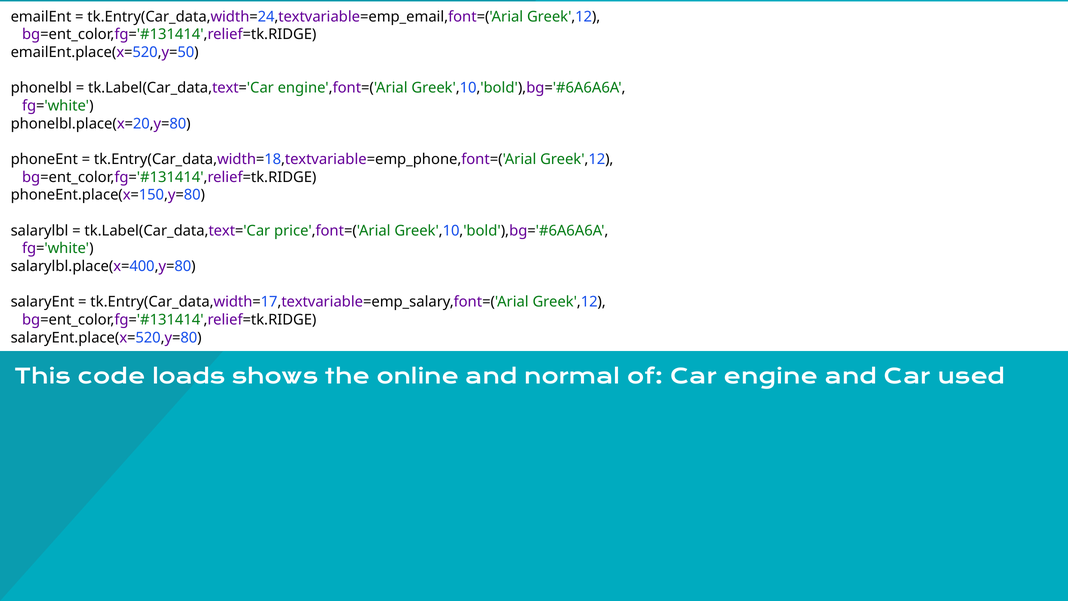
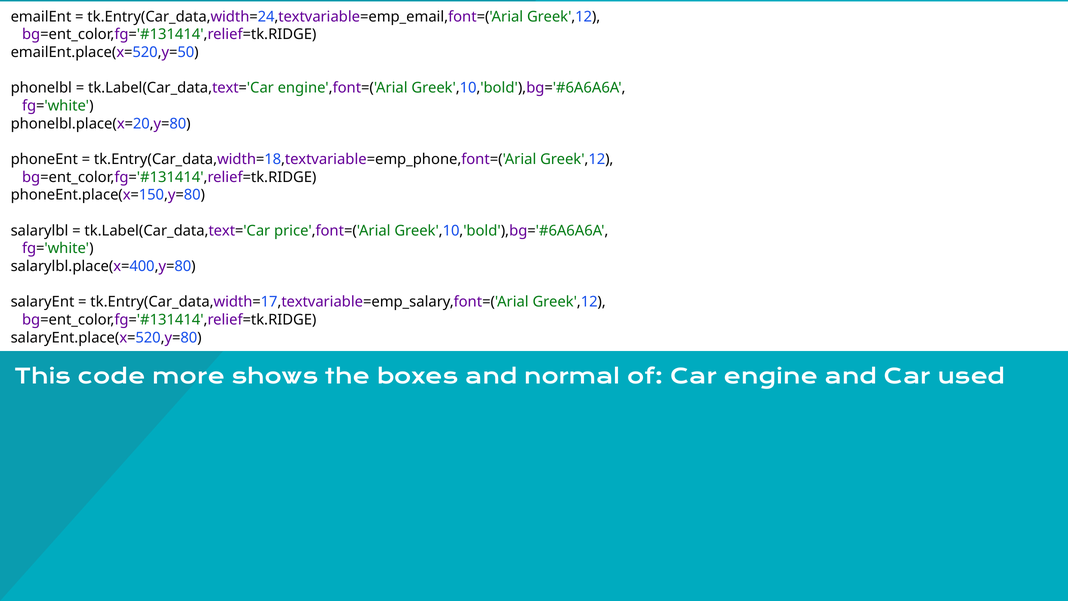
loads: loads -> more (189, 377)
online: online -> boxes (418, 377)
